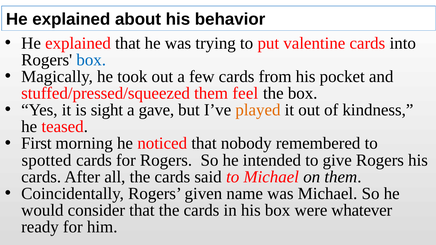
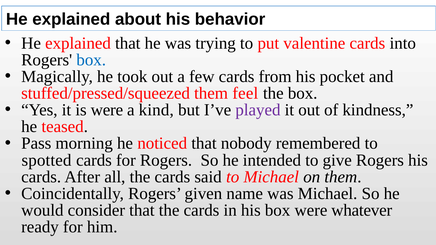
is sight: sight -> were (107, 110)
gave: gave -> kind (156, 110)
played colour: orange -> purple (258, 110)
First: First -> Pass (36, 144)
